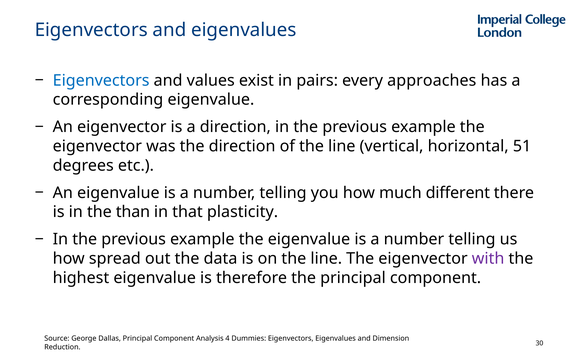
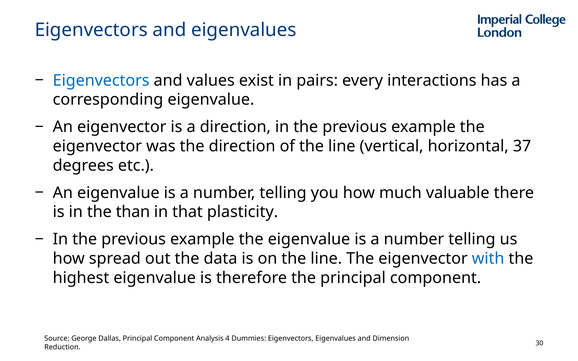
approaches: approaches -> interactions (432, 80)
51: 51 -> 37 (522, 146)
different: different -> valuable (458, 193)
with colour: purple -> blue (488, 259)
